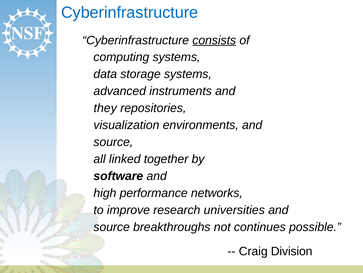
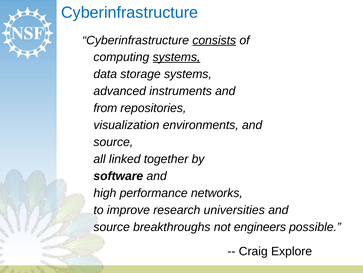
systems underline: none -> present (176, 57)
they: they -> from (105, 108)
continues: continues -> engineers (260, 226)
Division: Division -> Explore (292, 251)
